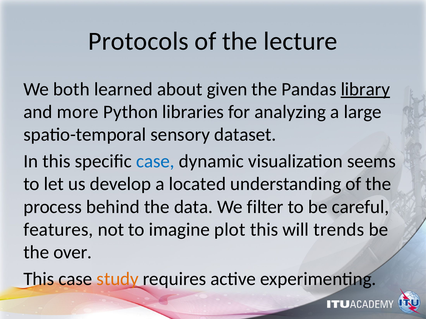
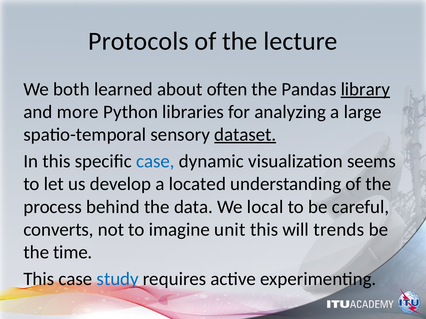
given: given -> often (227, 89)
dataset underline: none -> present (245, 135)
filter: filter -> local (265, 207)
features: features -> converts (59, 230)
plot: plot -> unit (230, 230)
over: over -> time (73, 253)
study colour: orange -> blue (118, 279)
